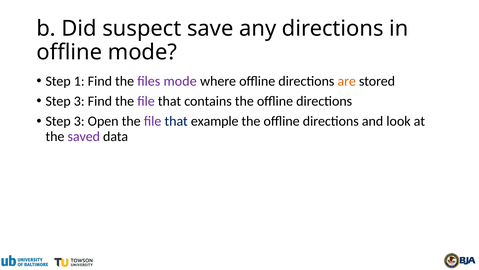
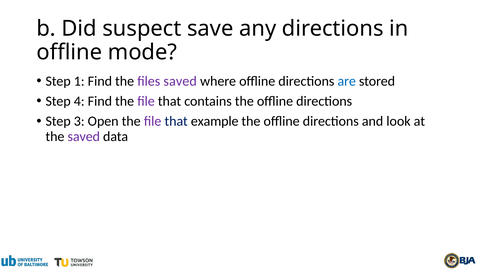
files mode: mode -> saved (180, 81)
are colour: orange -> blue (347, 81)
3: 3 -> 4 (79, 101)
